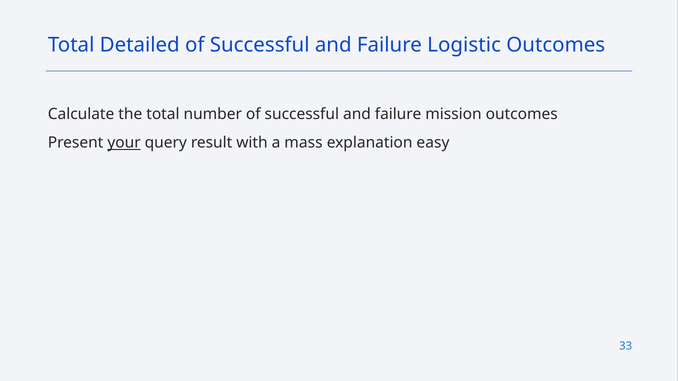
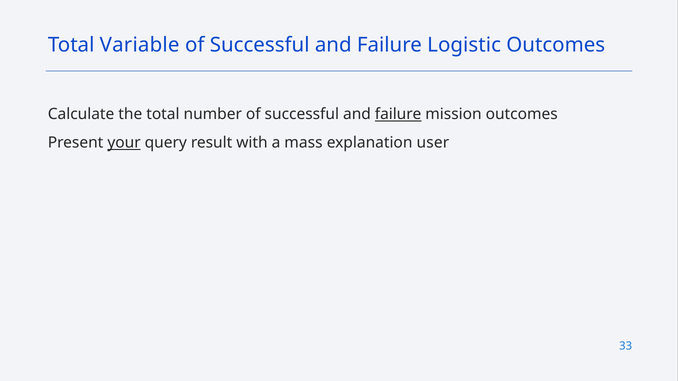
Detailed: Detailed -> Variable (140, 45)
failure underline: none -> present (398, 114)
easy: easy -> user (433, 143)
